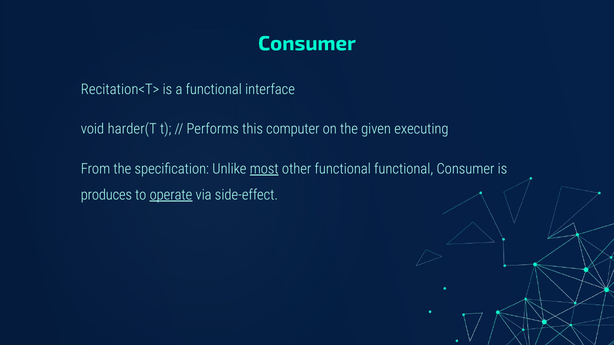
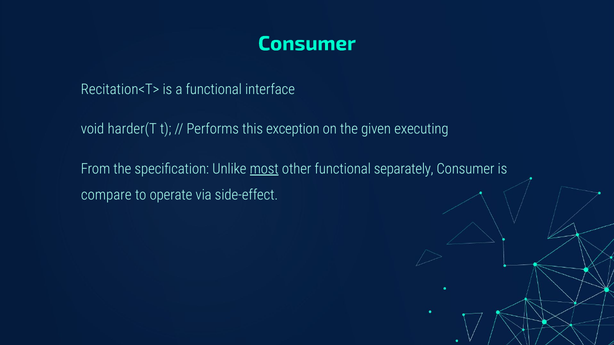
computer: computer -> exception (293, 129)
functional functional: functional -> separately (404, 169)
produces: produces -> compare (106, 195)
operate underline: present -> none (171, 195)
